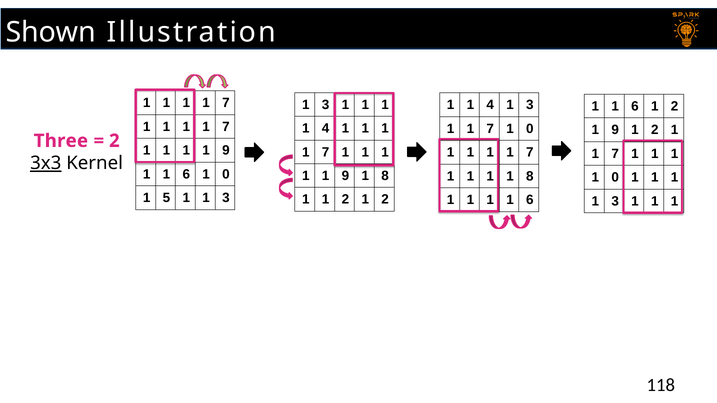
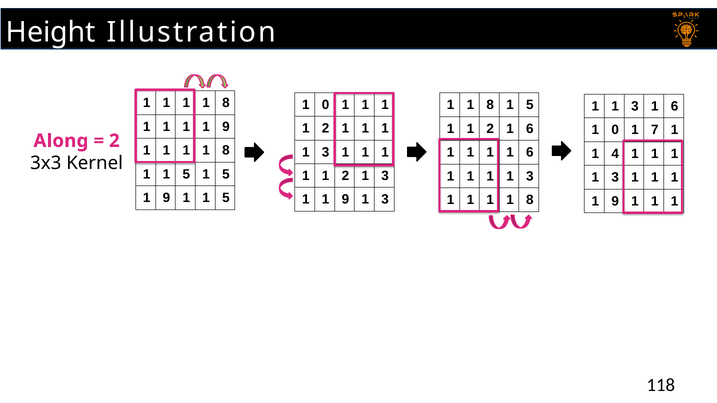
Shown: Shown -> Height (51, 33)
7: 7 -> 8 (226, 103)
3: 3 -> 0 (326, 105)
4: 4 -> 8 (490, 105)
3: 3 -> 5 (530, 105)
6: 6 -> 3 (635, 106)
2: 2 -> 6 (675, 106)
7: 7 -> 9 (226, 127)
4: 4 -> 2 (326, 128)
7: 7 -> 2 (490, 129)
0: 0 -> 6 (530, 129)
9: 9 -> 0 (615, 130)
2: 2 -> 7 (655, 130)
Three: Three -> Along (61, 141)
9: 9 -> 8 (226, 150)
7: 7 -> 3 (326, 152)
7: 7 -> 6 (530, 153)
7: 7 -> 4 (615, 154)
3x3 underline: present -> none (46, 163)
6: 6 -> 5 (186, 174)
0: 0 -> 5 (226, 174)
9: 9 -> 2 (345, 176)
8: 8 -> 3 (385, 176)
8: 8 -> 3 (530, 176)
0: 0 -> 3 (615, 178)
5: 5 -> 9 (166, 198)
3: 3 -> 5 (226, 198)
2: 2 -> 9 (345, 200)
2: 2 -> 3 (385, 200)
6: 6 -> 8 (530, 200)
3: 3 -> 9 (615, 201)
